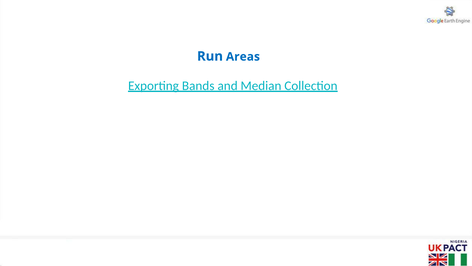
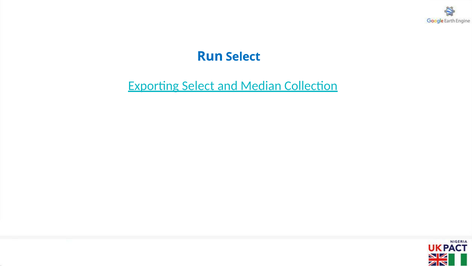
Run Areas: Areas -> Select (243, 57)
Exporting Bands: Bands -> Select (198, 86)
